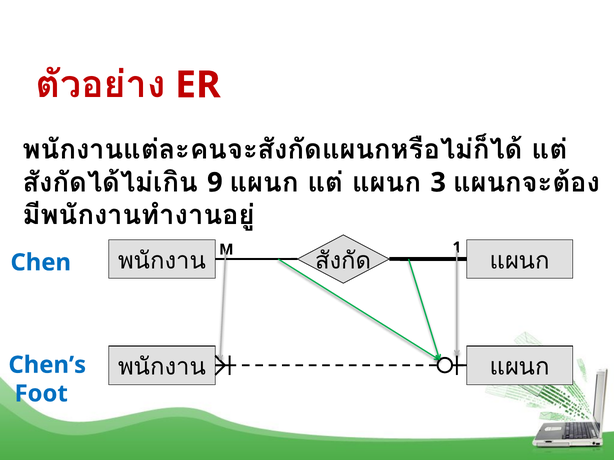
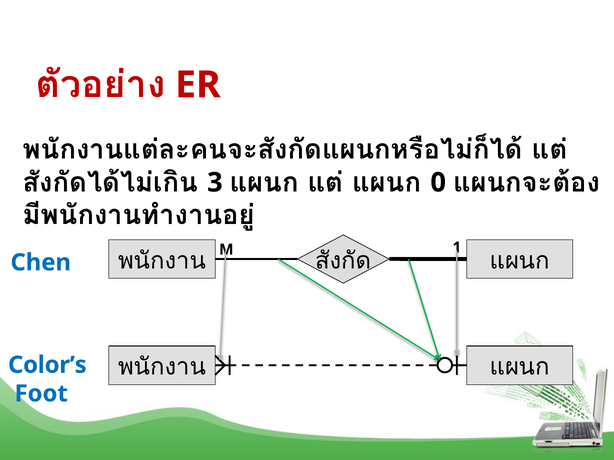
9: 9 -> 3 (215, 183)
3: 3 -> 0 (438, 183)
Chen’s: Chen’s -> Color’s (47, 365)
